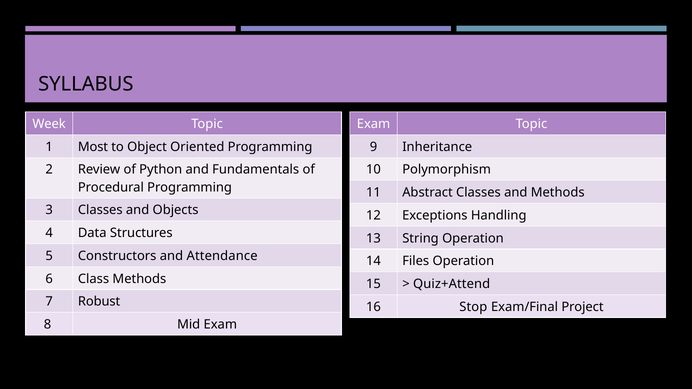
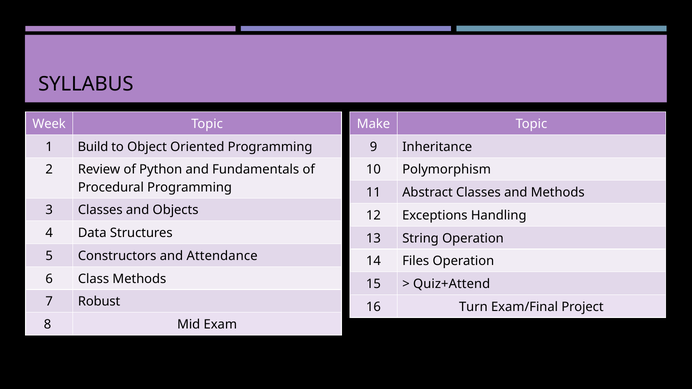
Exam: Exam -> Make (374, 124)
Most: Most -> Build (93, 147)
Stop: Stop -> Turn (473, 307)
